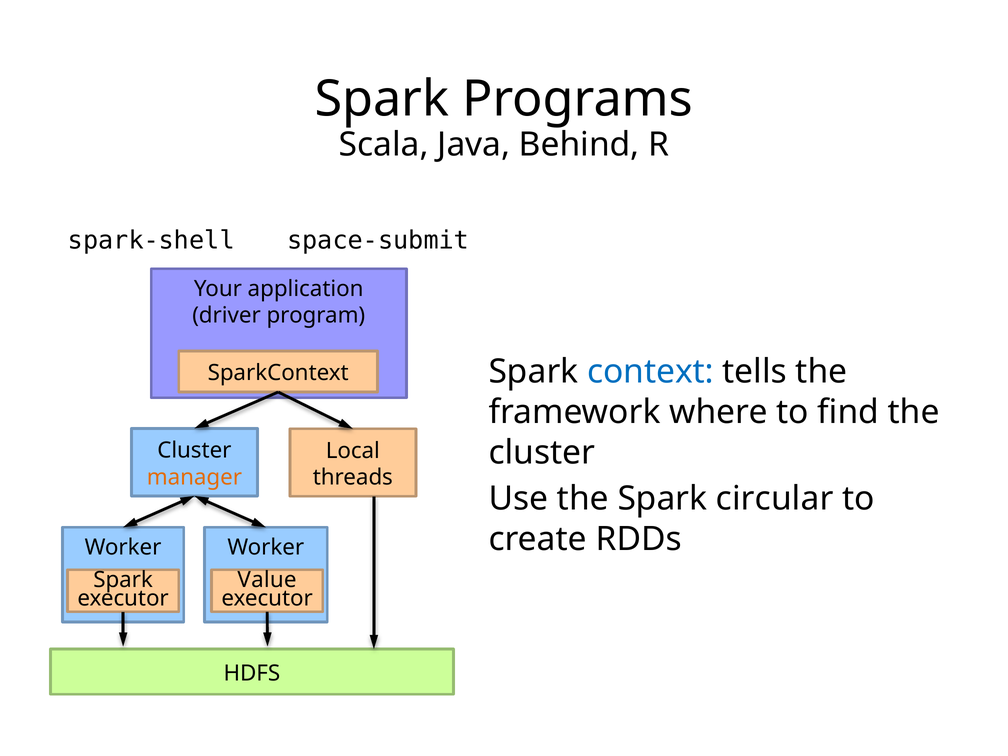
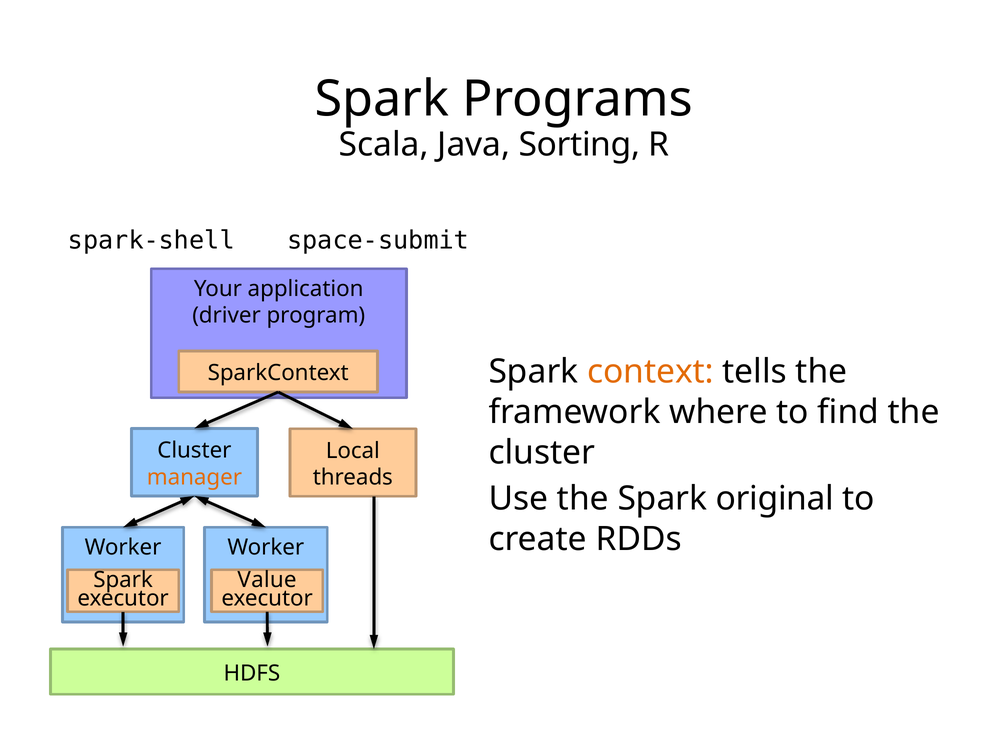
Behind: Behind -> Sorting (579, 145)
context colour: blue -> orange (650, 372)
circular: circular -> original (775, 499)
